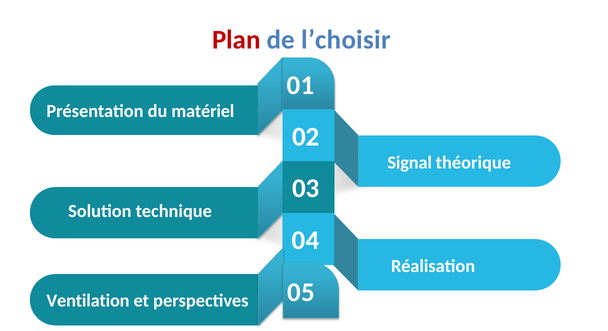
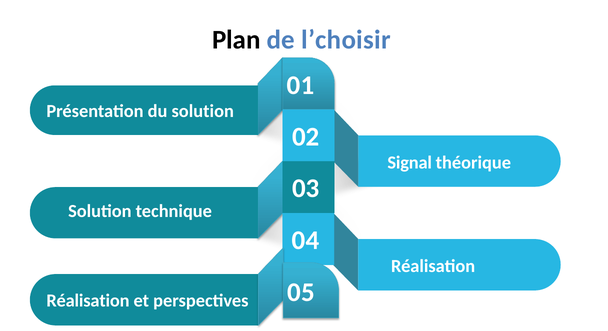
Plan colour: red -> black (236, 40)
du matériel: matériel -> solution (203, 111)
Ventilation: Ventilation -> Réalisation (88, 301)
